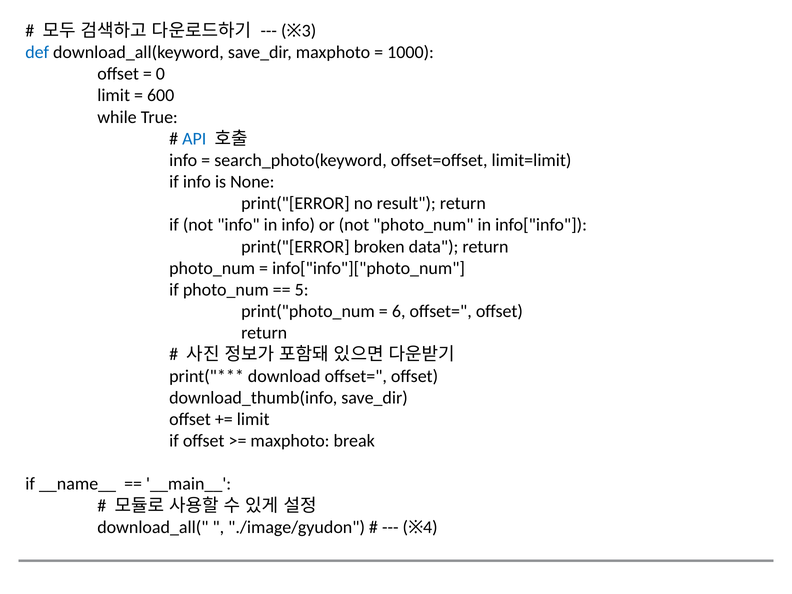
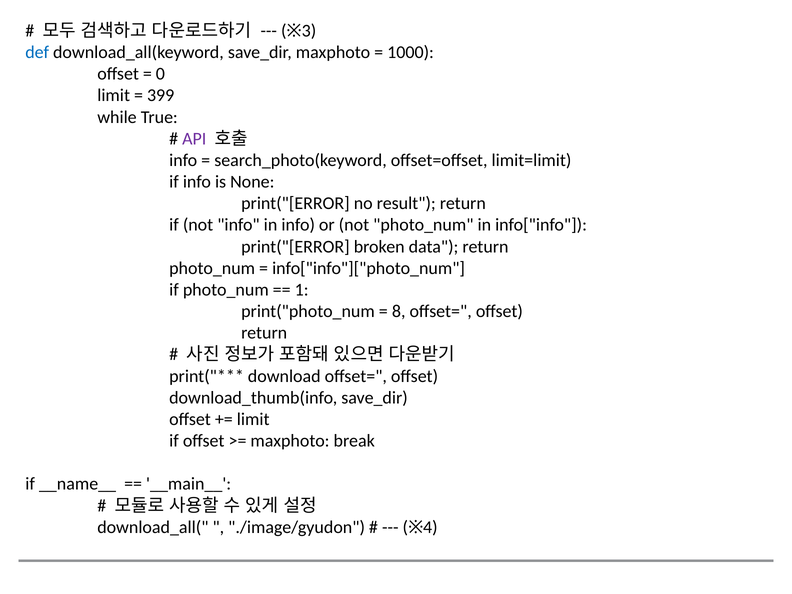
600: 600 -> 399 (161, 96)
API colour: blue -> purple (194, 139)
5: 5 -> 1 (302, 290)
6: 6 -> 8 (399, 311)
